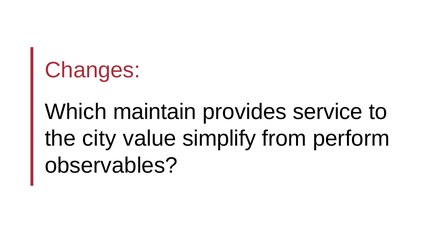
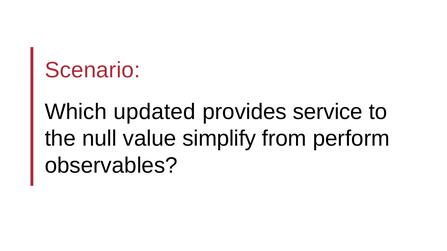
Changes: Changes -> Scenario (93, 70)
maintain: maintain -> updated (154, 112)
city: city -> null (99, 139)
